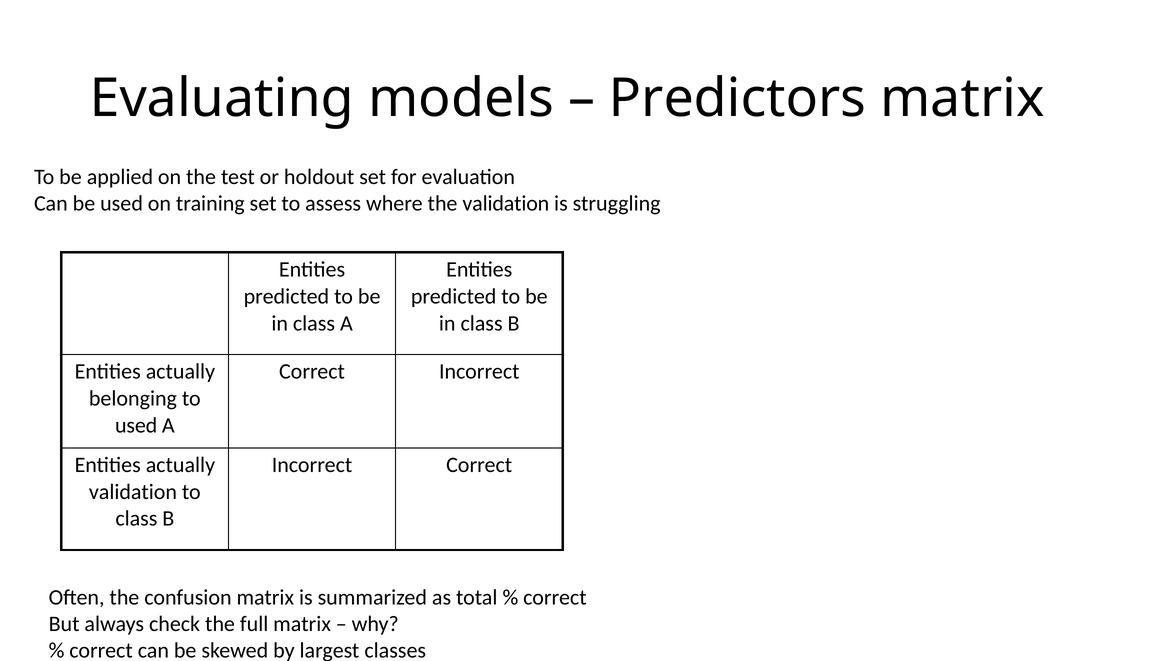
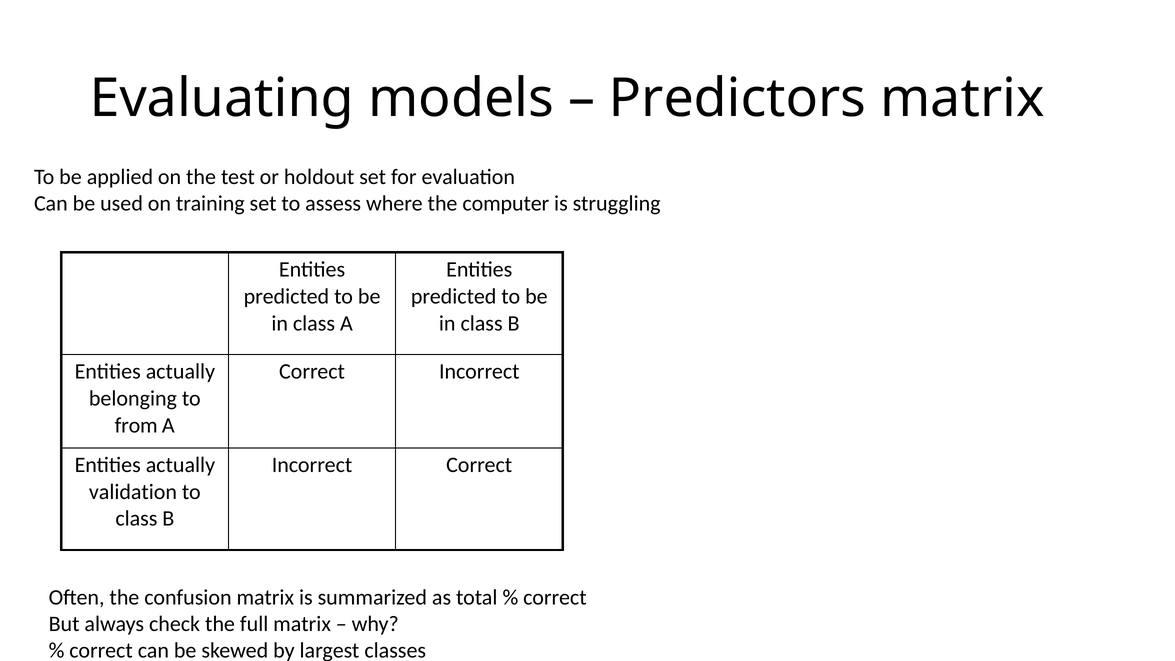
the validation: validation -> computer (506, 203)
used: used -> from (136, 425)
